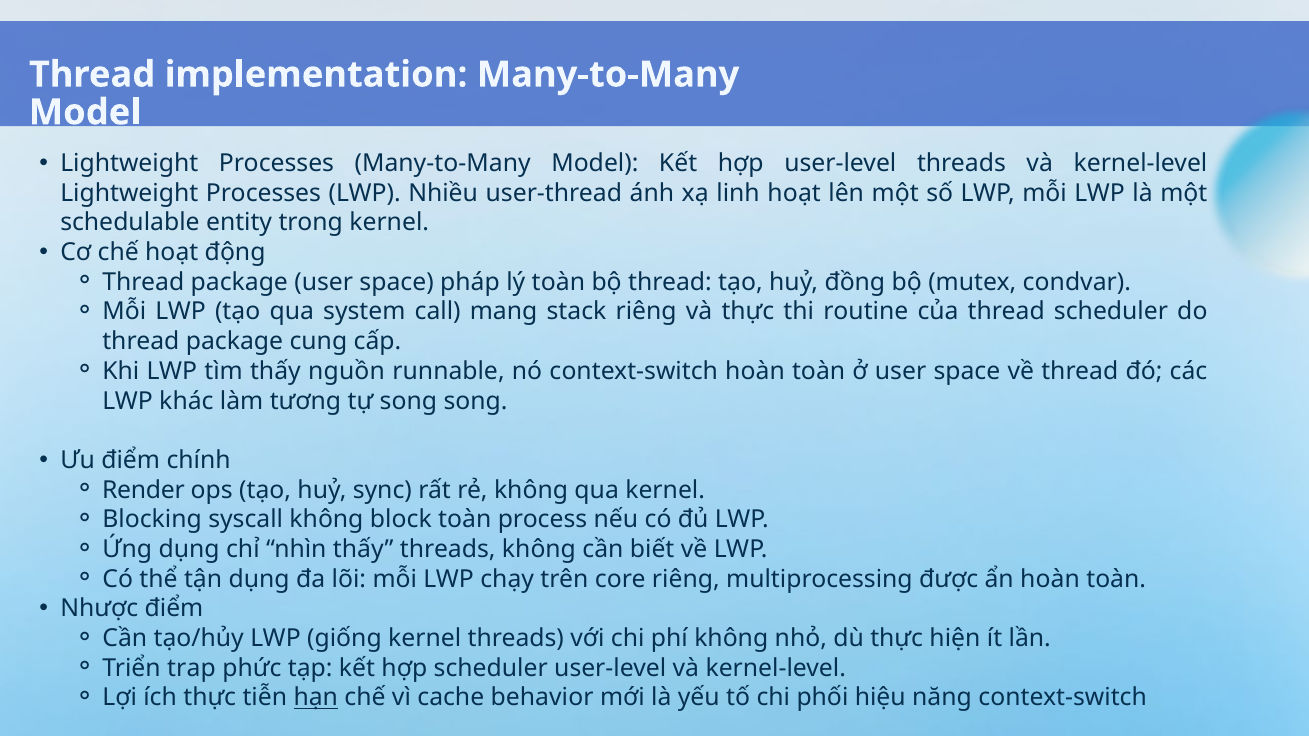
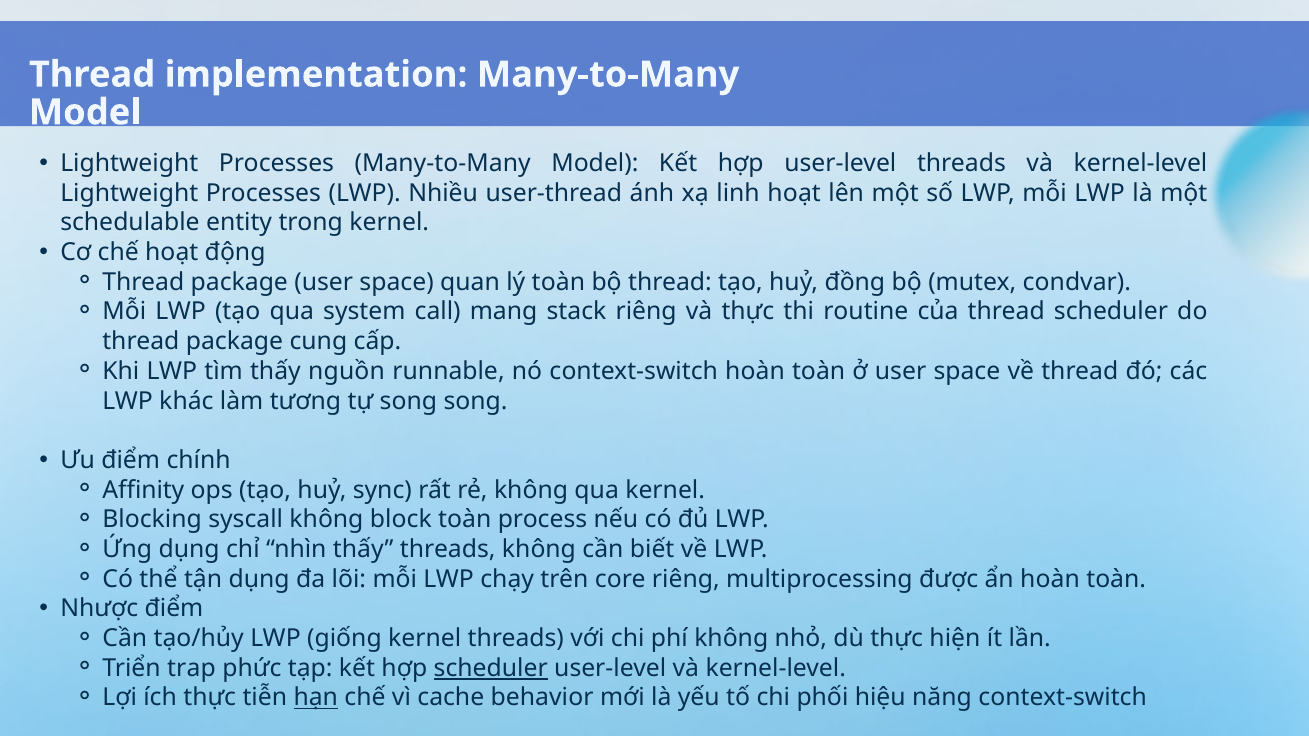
pháp: pháp -> quan (470, 282)
Render: Render -> Affinity (143, 490)
scheduler underline: none -> present (491, 668)
